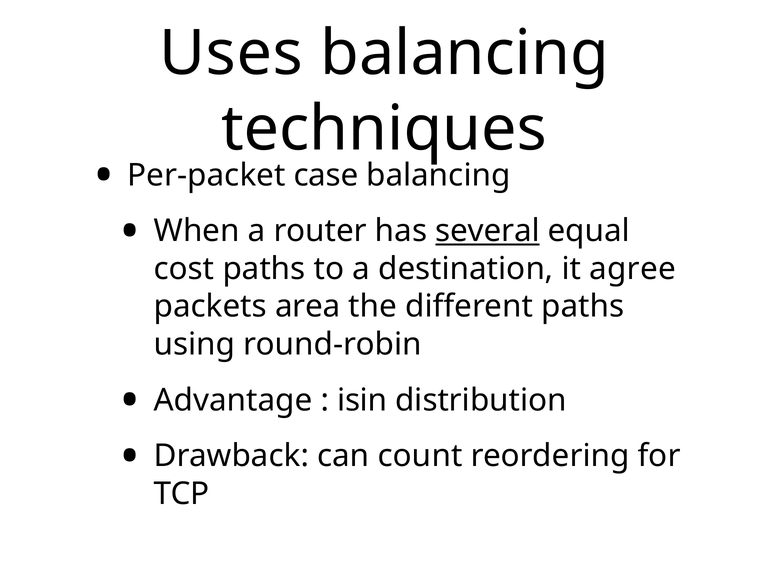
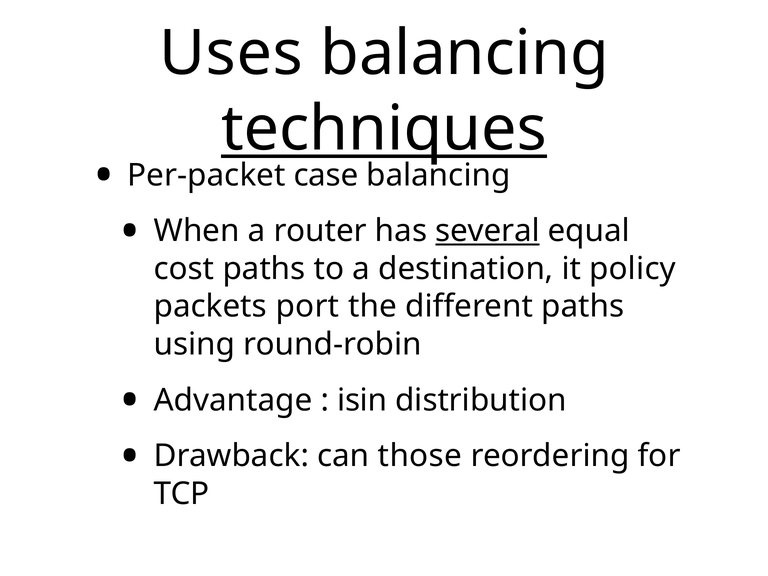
techniques underline: none -> present (384, 129)
agree: agree -> policy (633, 269)
area: area -> port (307, 307)
count: count -> those (420, 456)
